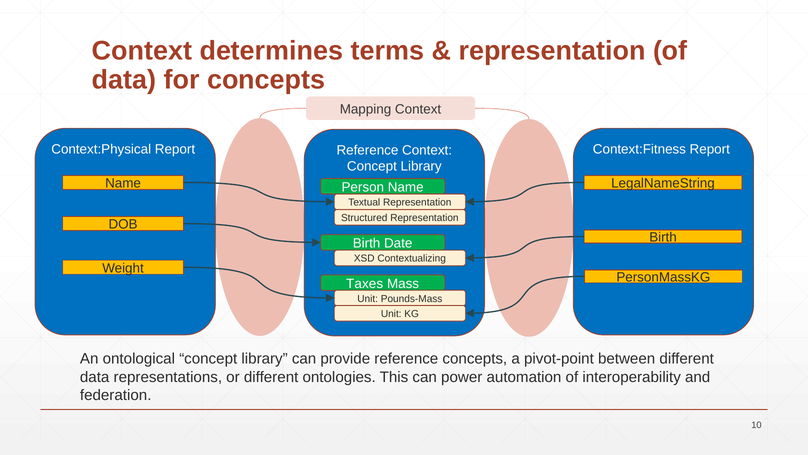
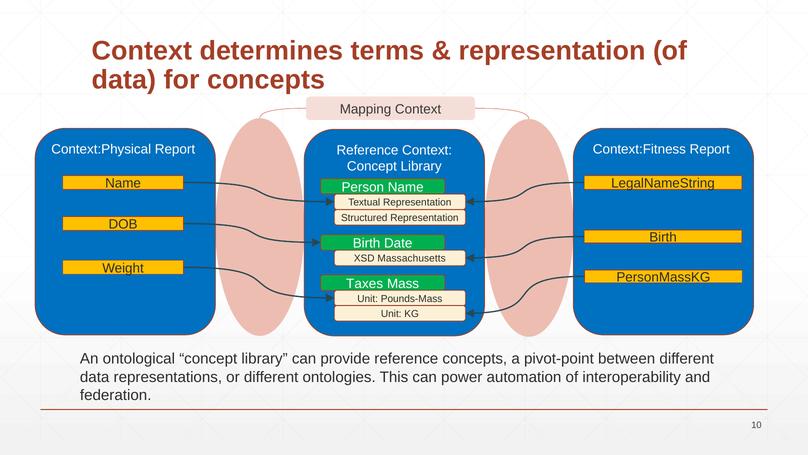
Contextualizing: Contextualizing -> Massachusetts (412, 258)
